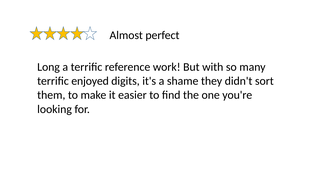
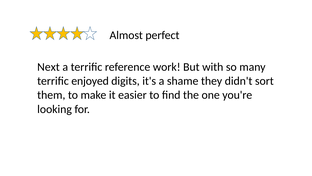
Long: Long -> Next (48, 67)
